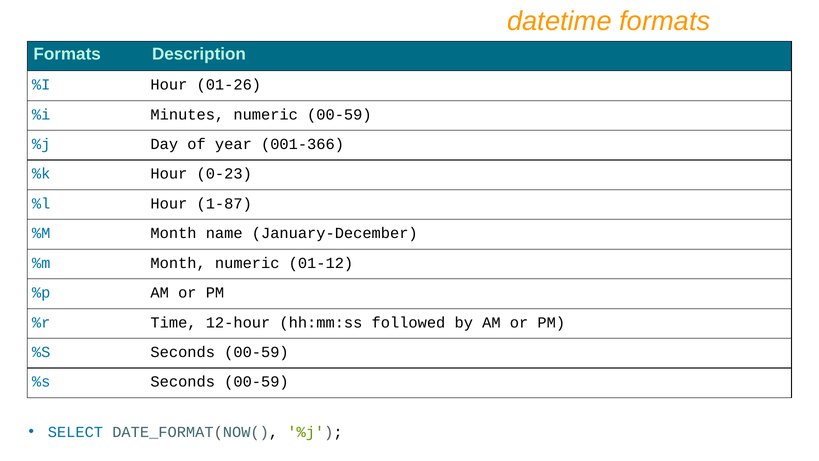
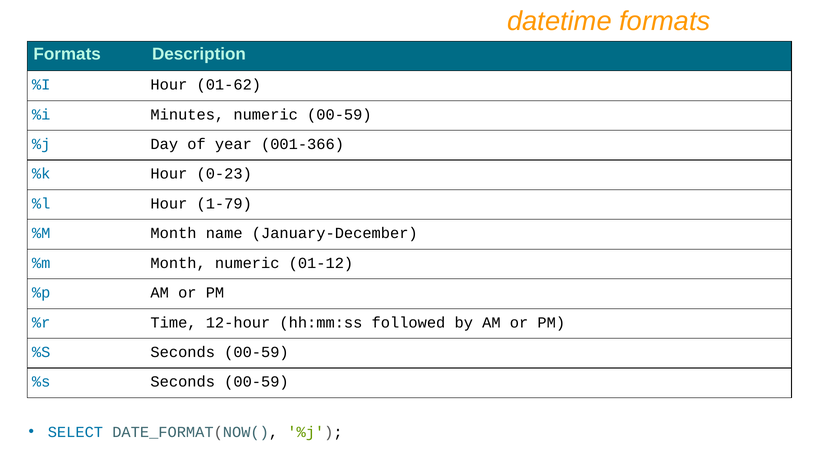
01-26: 01-26 -> 01-62 (229, 85)
1-87: 1-87 -> 1-79 (224, 203)
